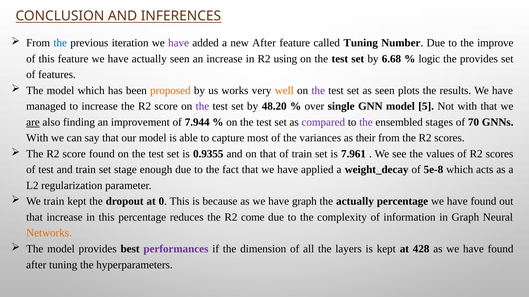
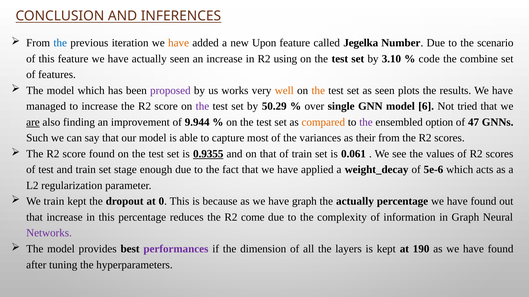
have colour: purple -> orange (179, 43)
new After: After -> Upon (264, 43)
called Tuning: Tuning -> Jegelka (361, 43)
improve: improve -> scenario (495, 43)
6.68: 6.68 -> 3.10 (391, 59)
logic: logic -> code (429, 59)
the provides: provides -> combine (479, 59)
proposed colour: orange -> purple (170, 91)
the colour: purple -> orange (318, 91)
48.20: 48.20 -> 50.29 (274, 107)
5: 5 -> 6 (426, 107)
Not with: with -> tried (467, 107)
7.944: 7.944 -> 9.944 (197, 122)
compared colour: purple -> orange (323, 122)
stages: stages -> option (439, 122)
70: 70 -> 47 (474, 122)
With: With -> Such (37, 138)
0.9355 underline: none -> present (208, 154)
7.961: 7.961 -> 0.061 (354, 154)
5e-8: 5e-8 -> 5e-6 (433, 170)
Networks colour: orange -> purple (49, 233)
428: 428 -> 190 (421, 249)
